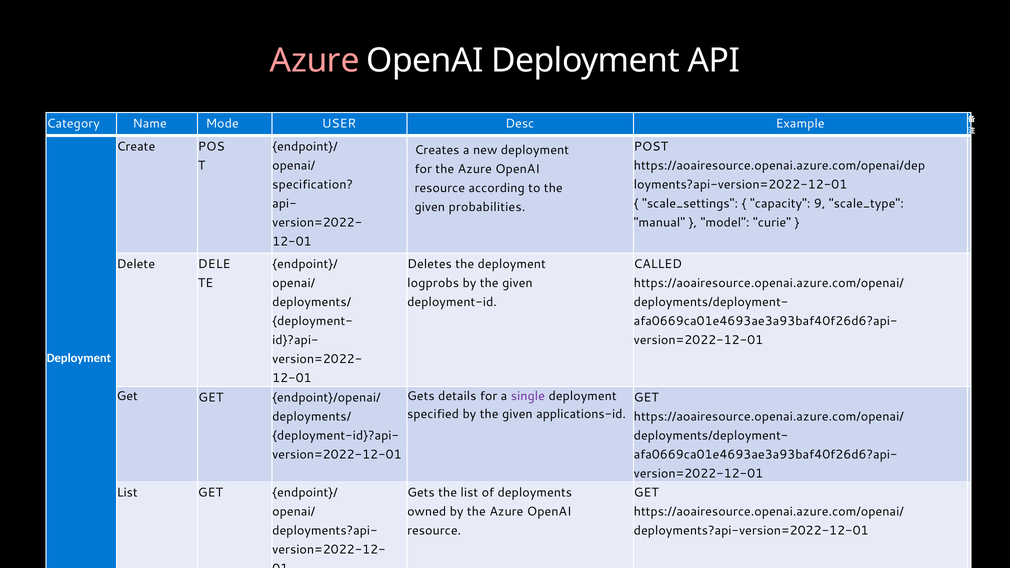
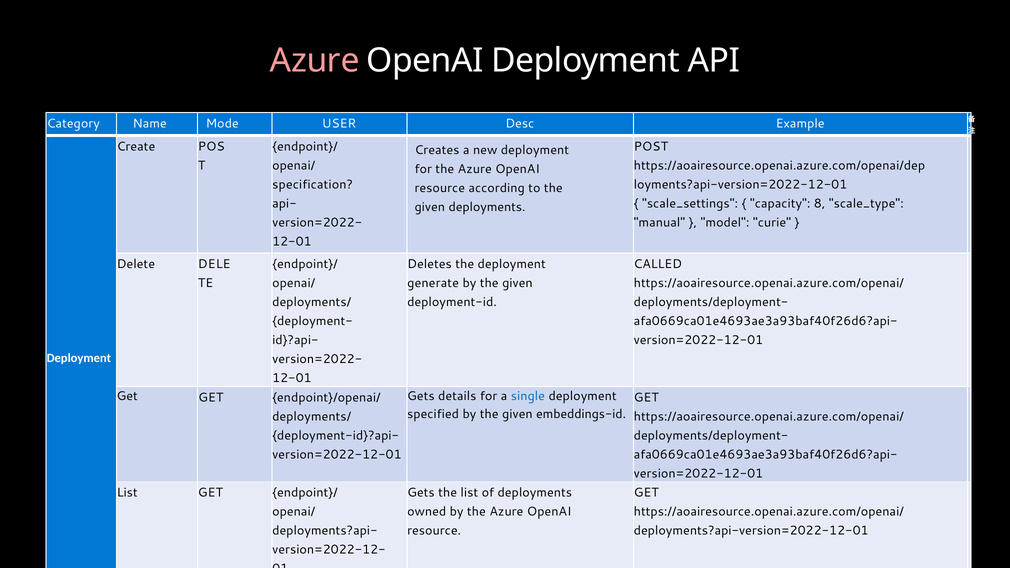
9: 9 -> 8 (820, 204)
given probabilities: probabilities -> deployments (487, 207)
logprobs: logprobs -> generate (433, 283)
single colour: purple -> blue (528, 396)
applications-id: applications-id -> embeddings-id (581, 414)
